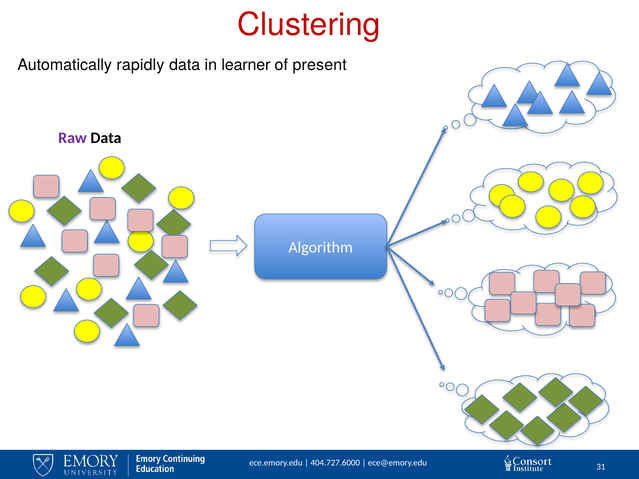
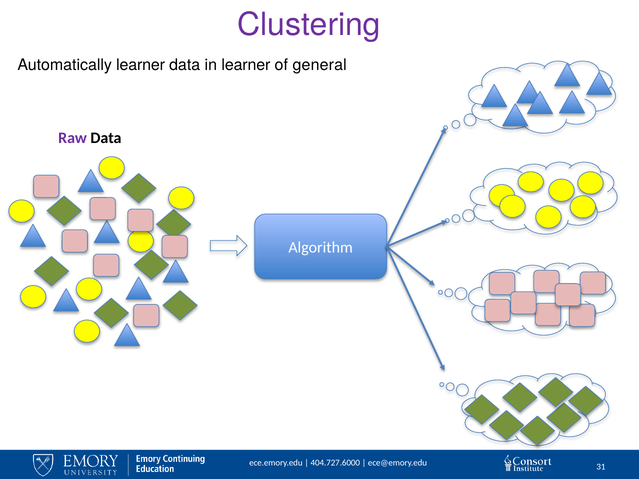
Clustering colour: red -> purple (309, 25)
Automatically rapidly: rapidly -> learner (141, 65)
present: present -> general (320, 65)
